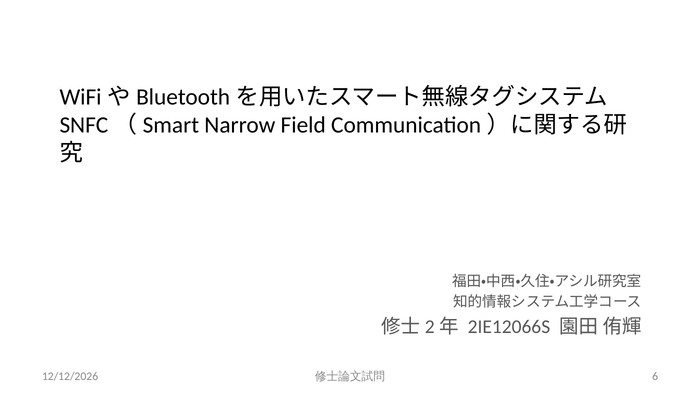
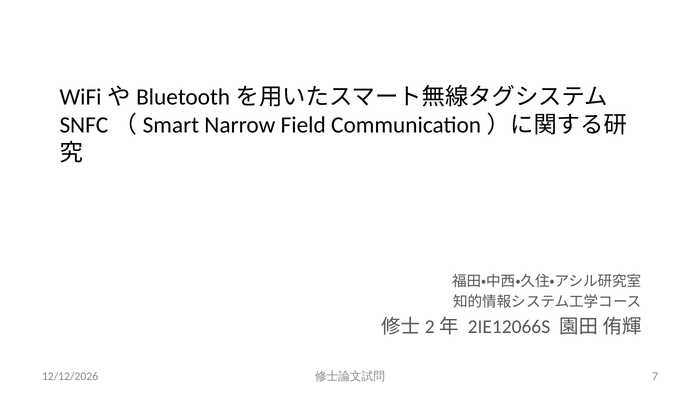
6: 6 -> 7 (655, 376)
